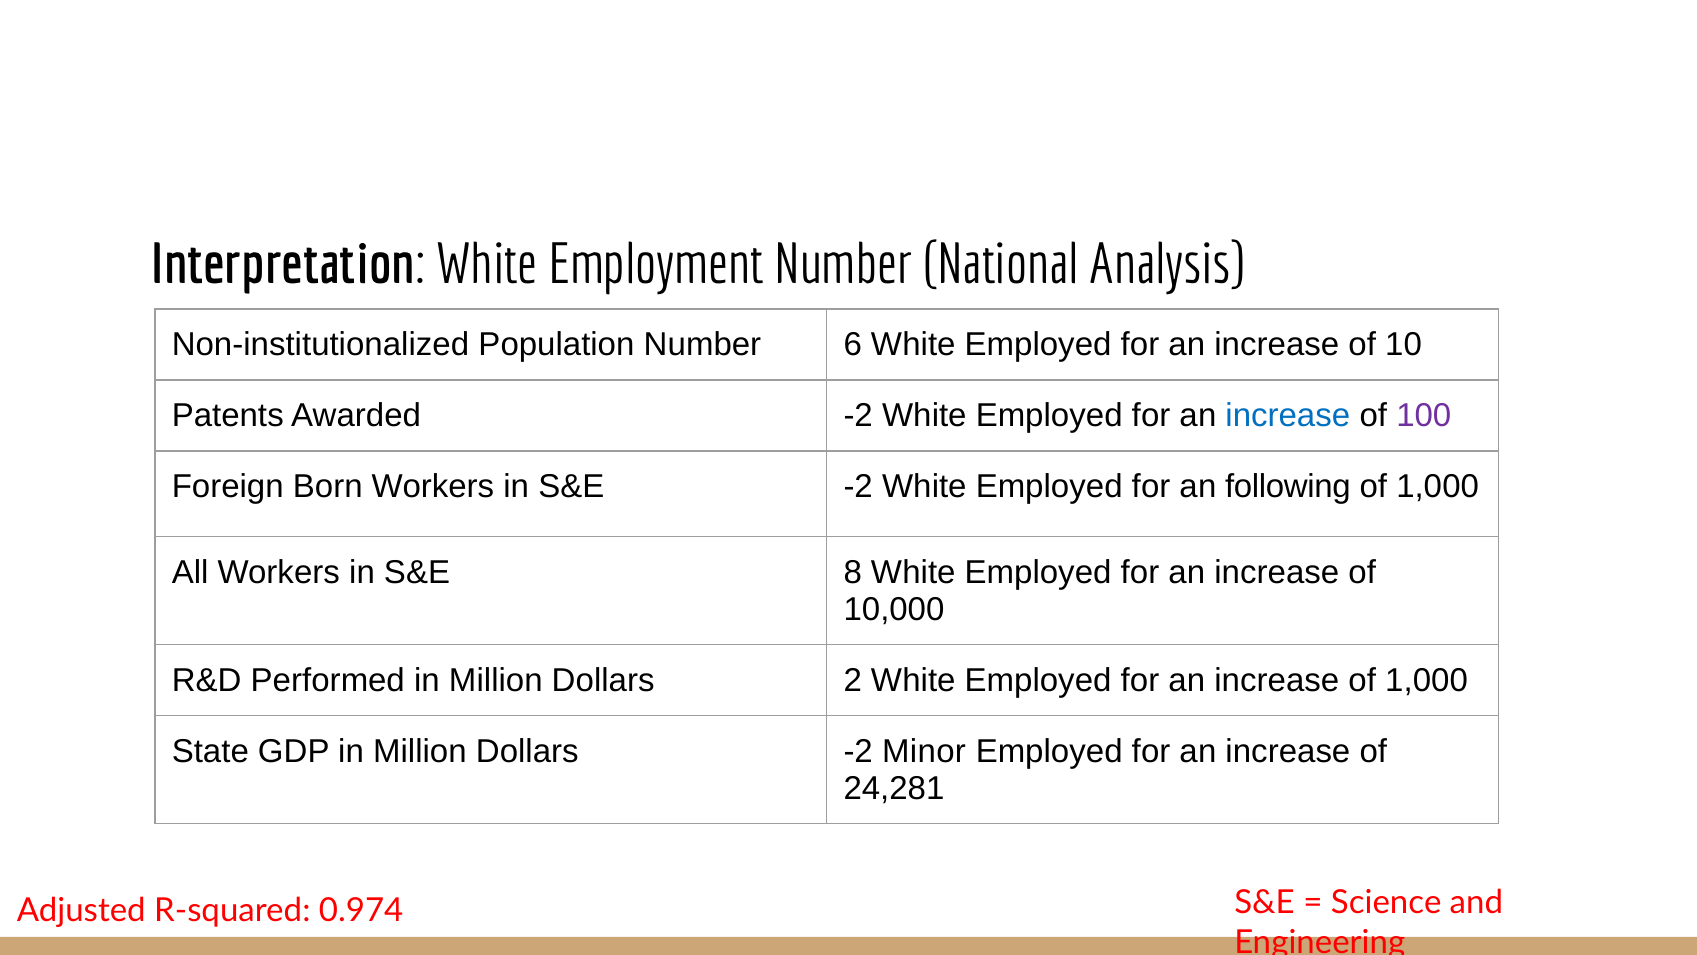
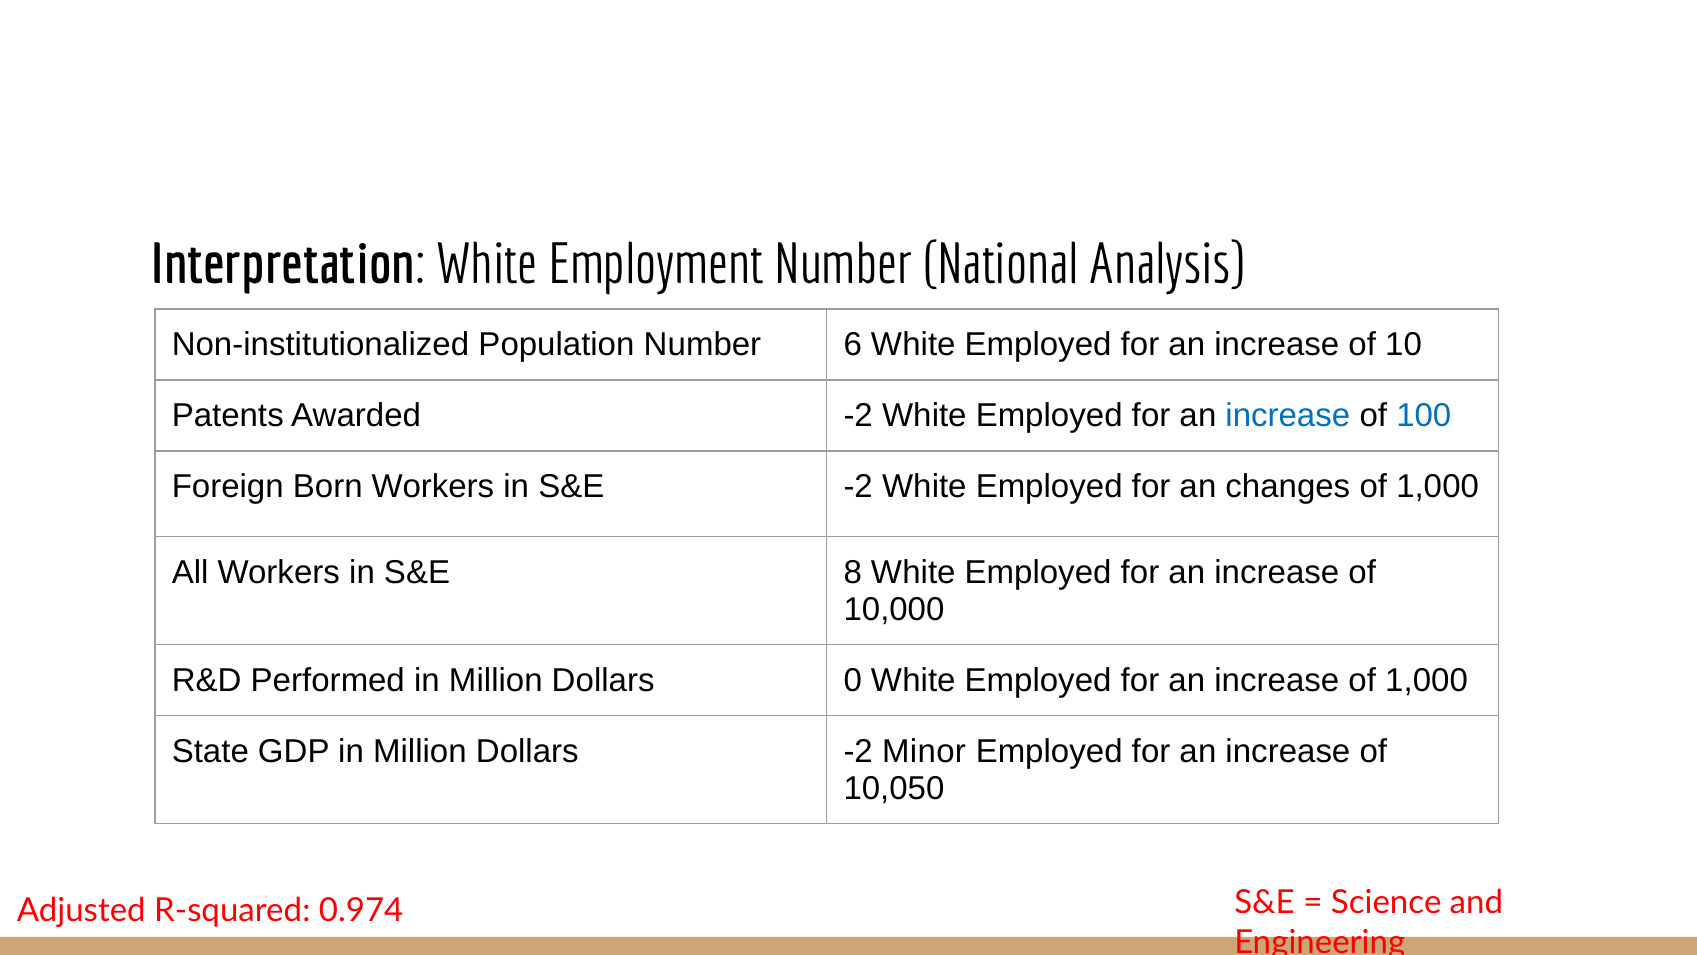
100 colour: purple -> blue (1424, 416)
following: following -> changes (1288, 487)
2: 2 -> 0 (853, 680)
24,281: 24,281 -> 10,050 (894, 788)
